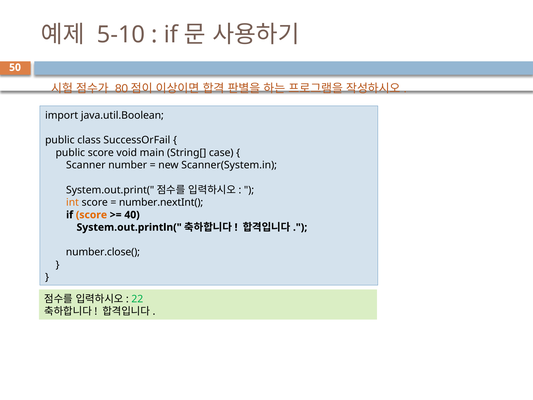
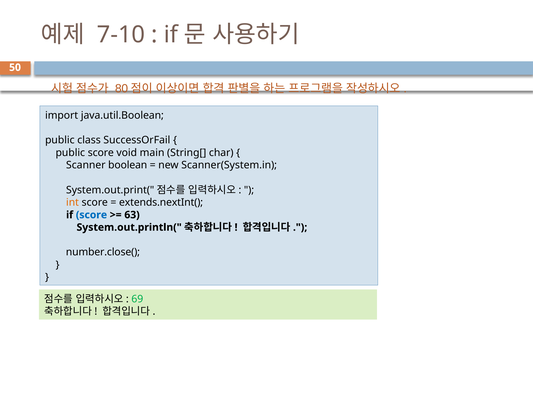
5-10: 5-10 -> 7-10 (121, 35)
case: case -> char (221, 153)
number: number -> boolean (128, 165)
number.nextInt(: number.nextInt( -> extends.nextInt( (161, 202)
score colour: orange -> blue (91, 215)
40: 40 -> 63 (132, 215)
22: 22 -> 69 (137, 299)
